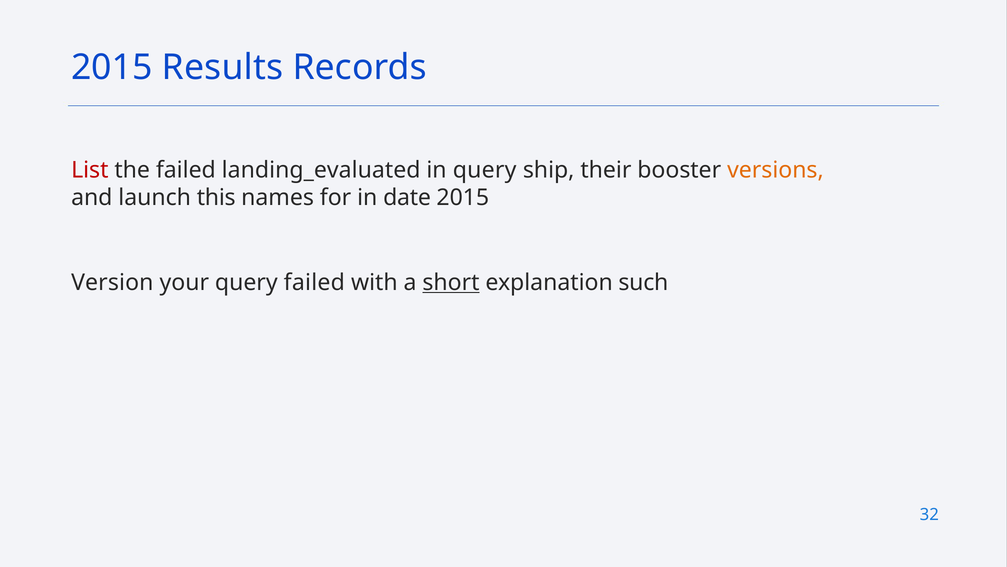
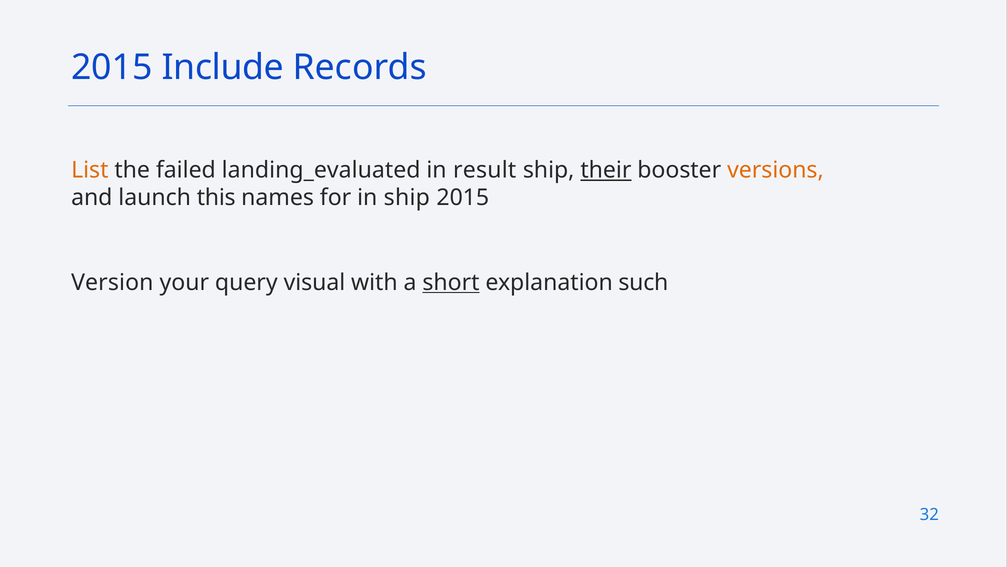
Results: Results -> Include (223, 67)
List colour: red -> orange (90, 170)
in query: query -> result (485, 170)
their underline: none -> present (606, 170)
in date: date -> ship (407, 198)
query failed: failed -> visual (314, 282)
